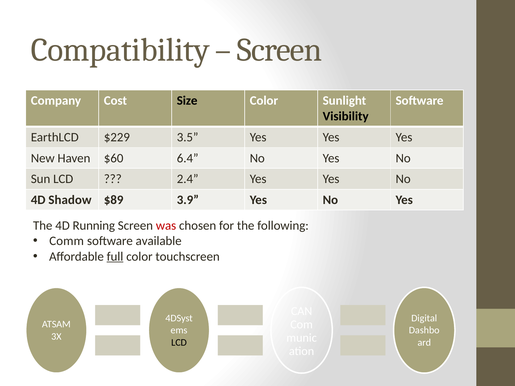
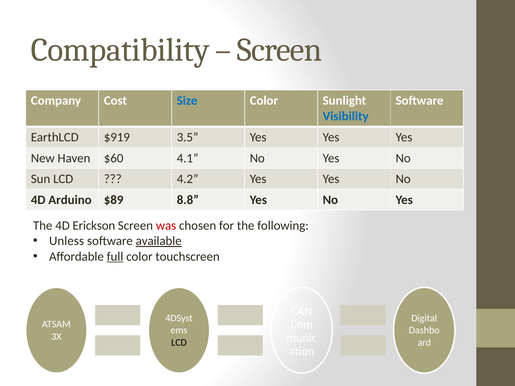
Size colour: black -> blue (187, 101)
Visibility colour: black -> blue (346, 116)
$229: $229 -> $919 (117, 137)
6.4: 6.4 -> 4.1 (188, 158)
2.4: 2.4 -> 4.2 (188, 179)
Shadow: Shadow -> Arduino (70, 200)
3.9: 3.9 -> 8.8 (188, 200)
Running: Running -> Erickson (94, 226)
Comm: Comm -> Unless (67, 241)
available underline: none -> present (159, 241)
